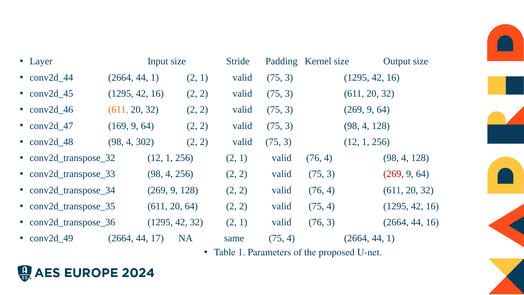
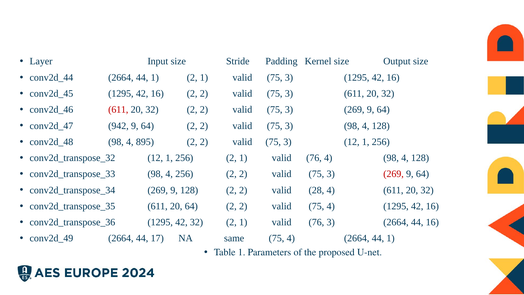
611 colour: orange -> red (118, 110)
169: 169 -> 942 (118, 126)
302: 302 -> 895 (145, 142)
2 valid 76: 76 -> 28 (316, 190)
